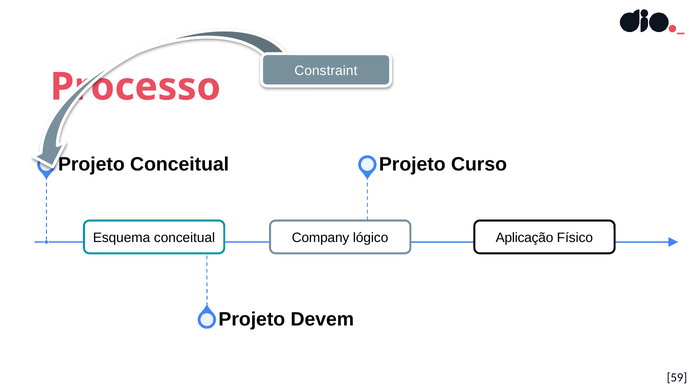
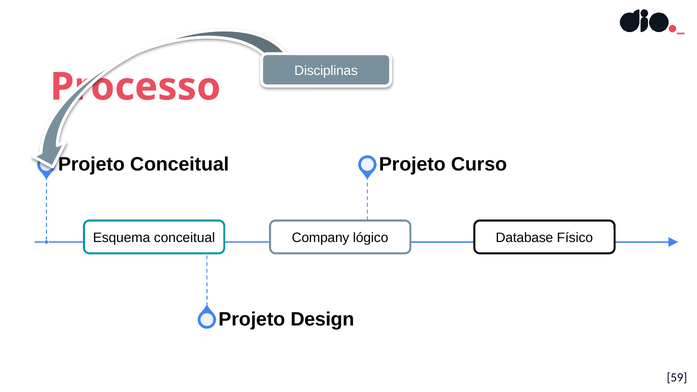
Constraint: Constraint -> Disciplinas (326, 71)
Aplicação: Aplicação -> Database (524, 238)
Devem: Devem -> Design (322, 320)
